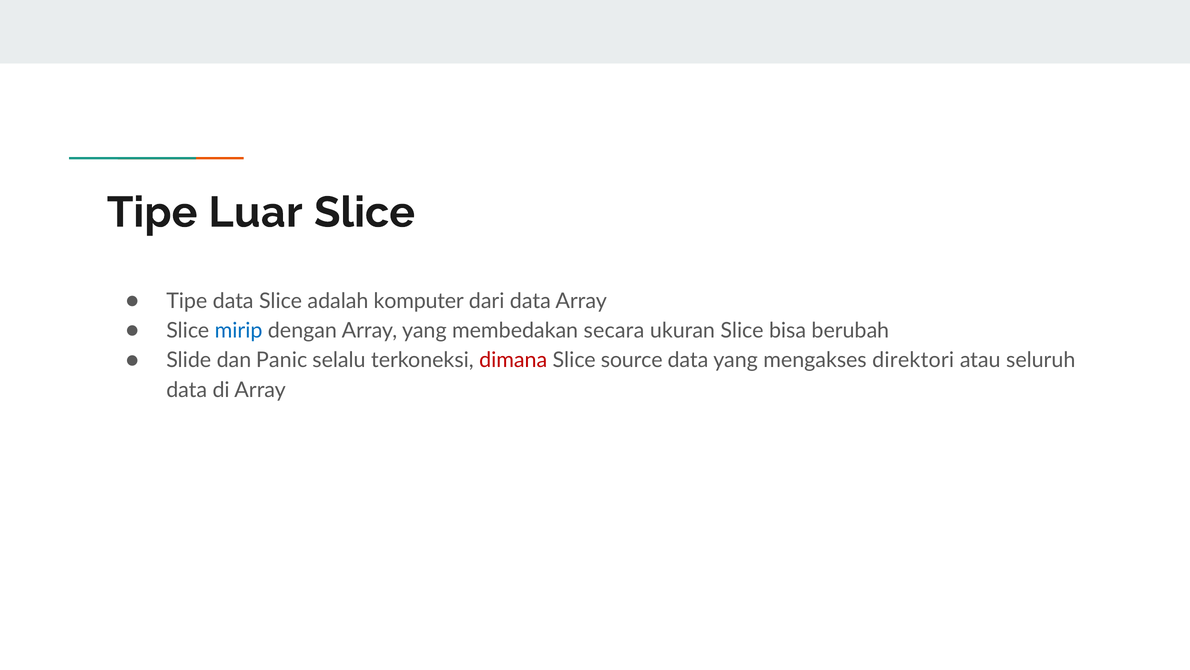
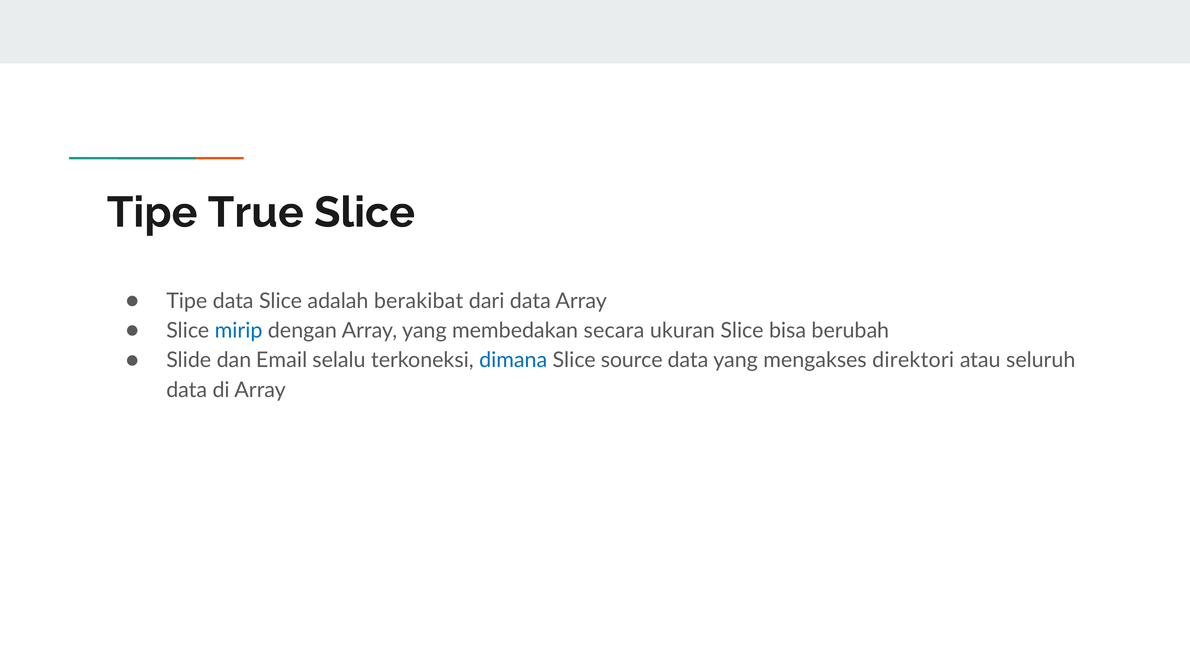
Luar: Luar -> True (256, 212)
komputer: komputer -> berakibat (419, 301)
Panic: Panic -> Email (282, 360)
dimana colour: red -> blue (513, 360)
